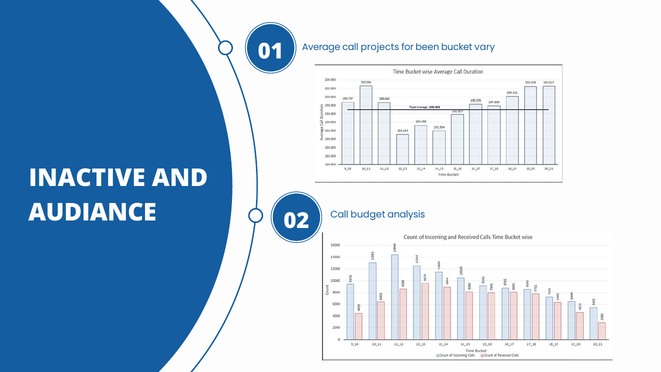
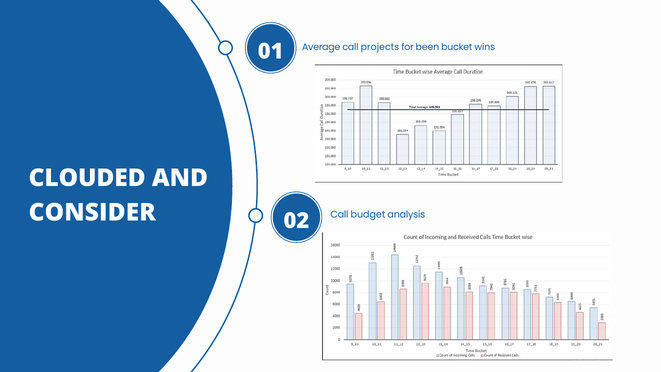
vary: vary -> wins (485, 47)
INACTIVE: INACTIVE -> CLOUDED (87, 178)
AUDIANCE: AUDIANCE -> CONSIDER (92, 212)
